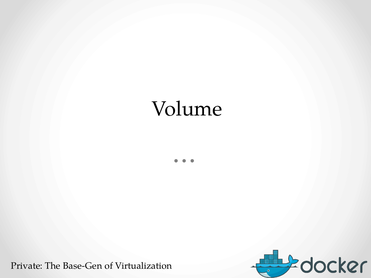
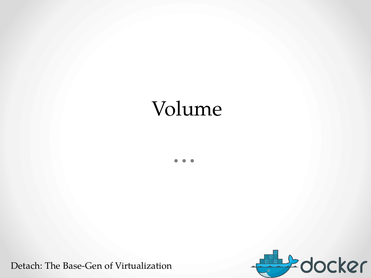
Private: Private -> Detach (27, 266)
